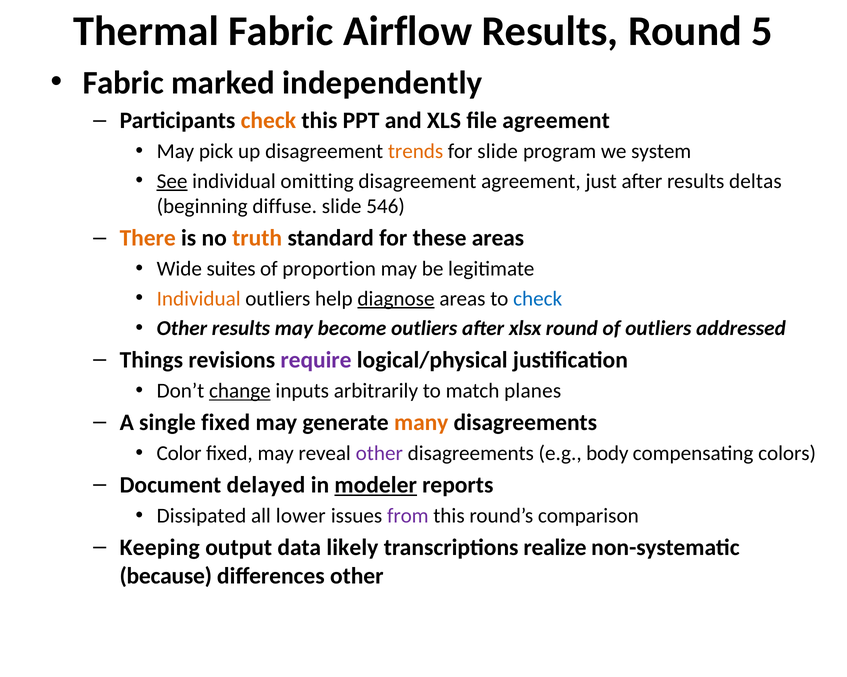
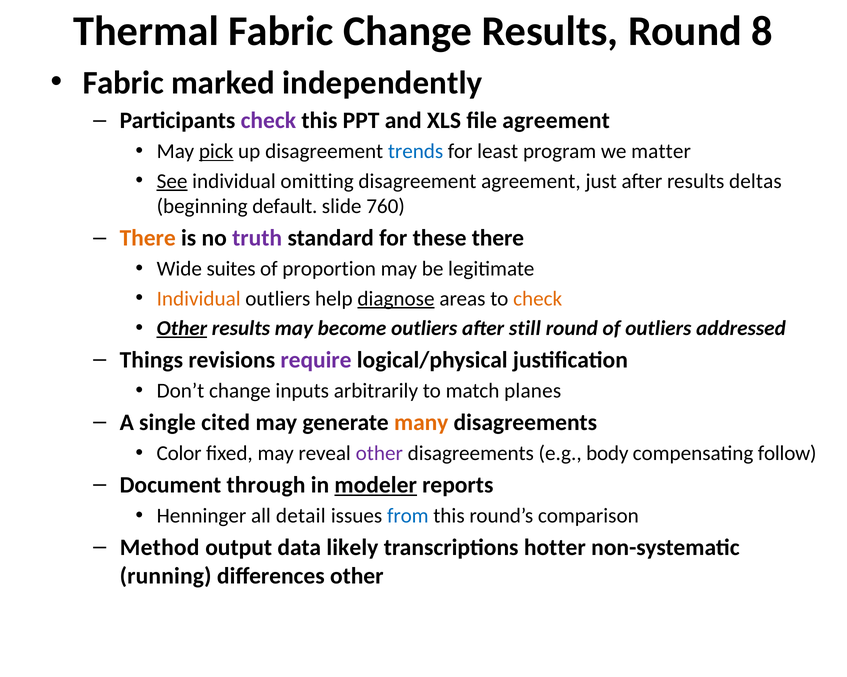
Fabric Airflow: Airflow -> Change (408, 31)
5: 5 -> 8 (762, 31)
check colour: orange -> purple (268, 121)
pick underline: none -> present (216, 152)
trends colour: orange -> blue (416, 152)
for slide: slide -> least (498, 152)
system: system -> matter (661, 152)
diffuse: diffuse -> default (285, 207)
546: 546 -> 760 (386, 207)
truth colour: orange -> purple (257, 238)
these areas: areas -> there (498, 238)
check colour: blue -> orange (538, 299)
Other underline: none -> present (182, 329)
xlsx: xlsx -> still (525, 329)
change underline: present -> none (240, 391)
single fixed: fixed -> cited (226, 423)
colors: colors -> follow (787, 454)
delayed: delayed -> through (266, 485)
Dissipated: Dissipated -> Henninger (202, 516)
lower: lower -> detail (301, 516)
from colour: purple -> blue (408, 516)
Keeping: Keeping -> Method (160, 548)
realize: realize -> hotter (555, 548)
because: because -> running (166, 576)
